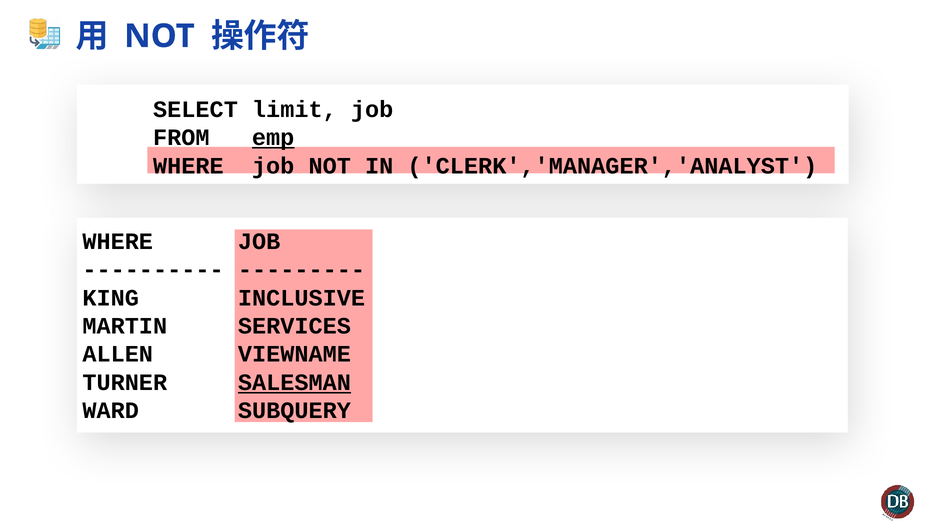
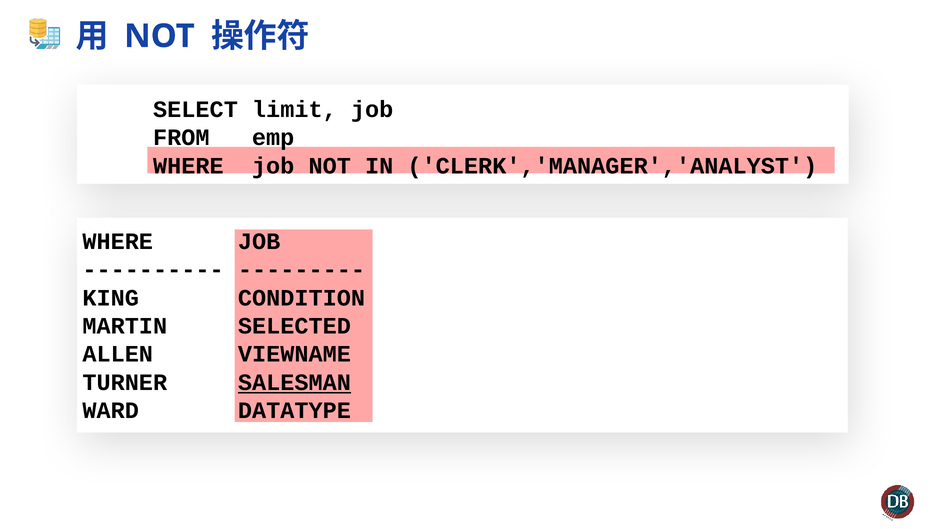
emp underline: present -> none (273, 138)
INCLUSIVE: INCLUSIVE -> CONDITION (301, 298)
SERVICES: SERVICES -> SELECTED (294, 326)
SUBQUERY: SUBQUERY -> DATATYPE (294, 410)
